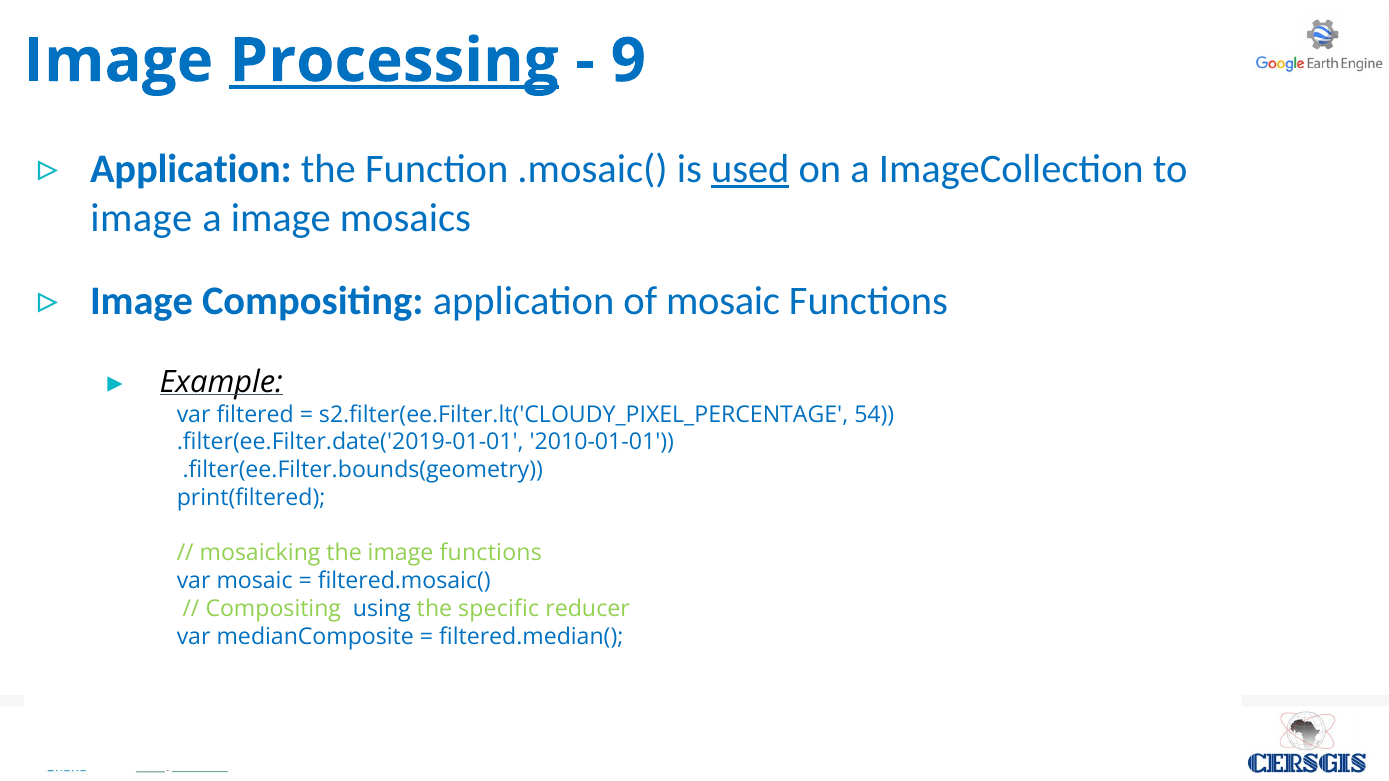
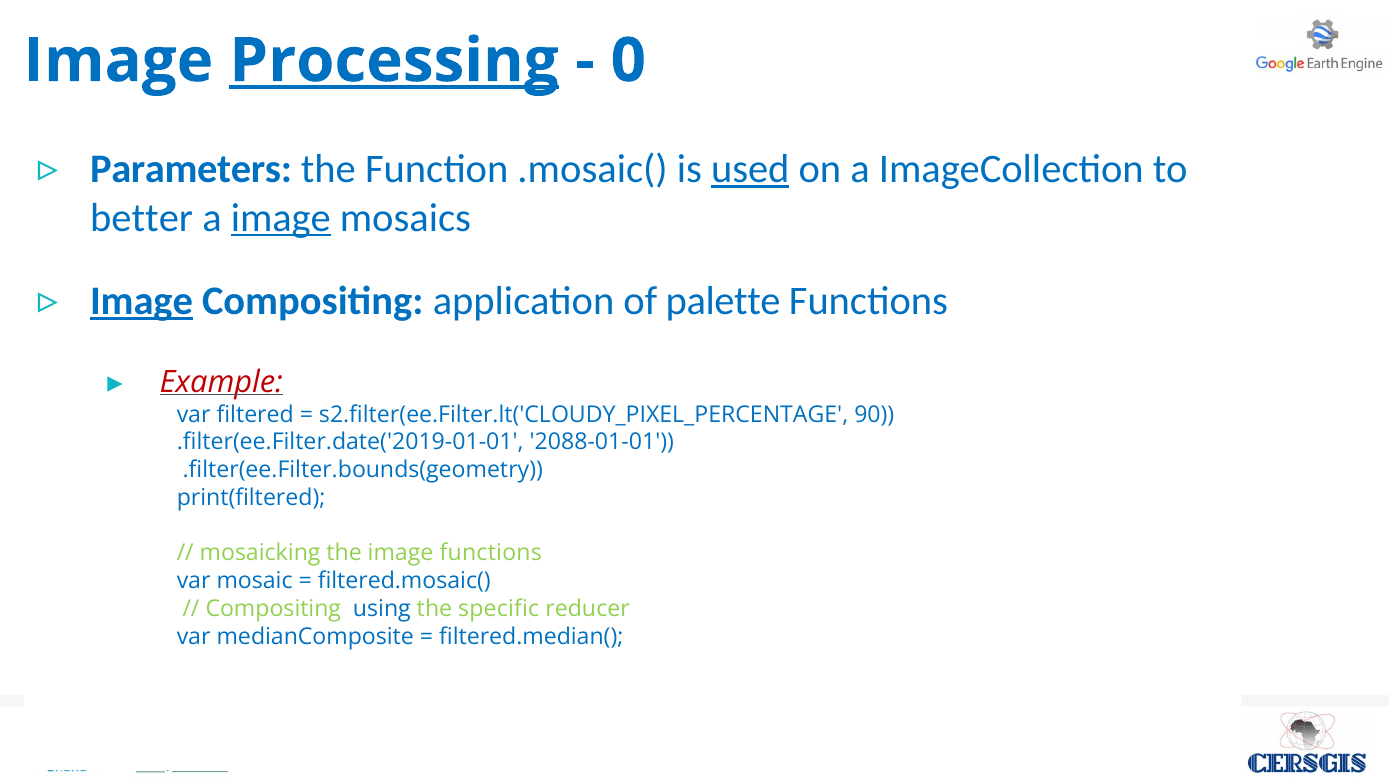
9: 9 -> 0 (628, 61)
Application: Application -> Parameters (191, 169)
image: image -> better (142, 218)
image underline: none -> present (281, 218)
Image underline: none -> present (142, 301)
of mosaic: mosaic -> palette (723, 301)
Example colour: black -> red (221, 383)
54: 54 -> 90 (874, 415)
2010-01-01: 2010-01-01 -> 2088-01-01 (602, 442)
